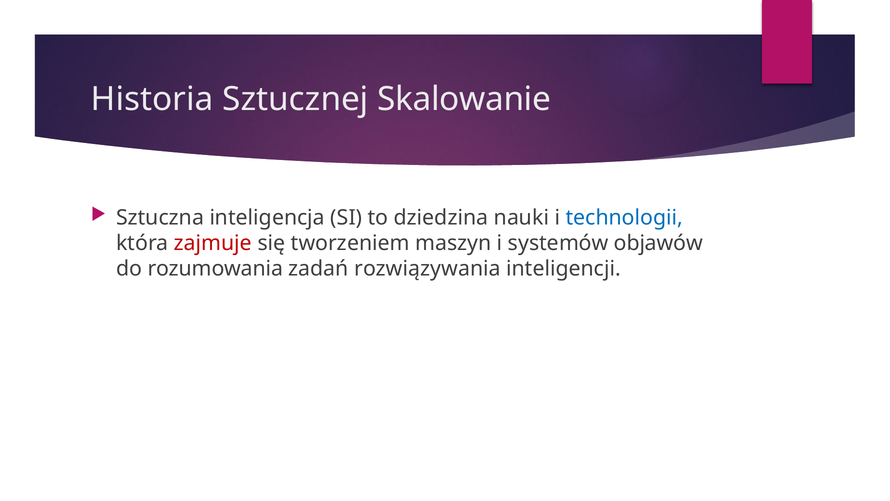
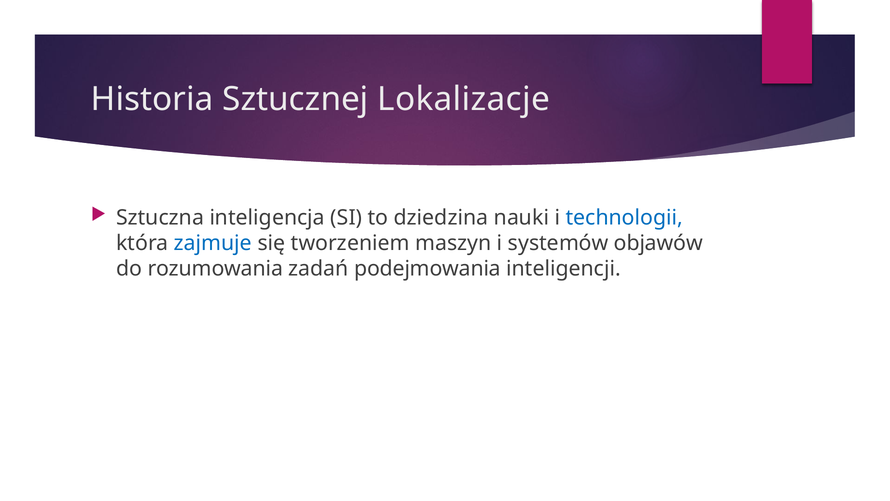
Skalowanie: Skalowanie -> Lokalizacje (464, 99)
zajmuje colour: red -> blue (213, 243)
rozwiązywania: rozwiązywania -> podejmowania (428, 269)
